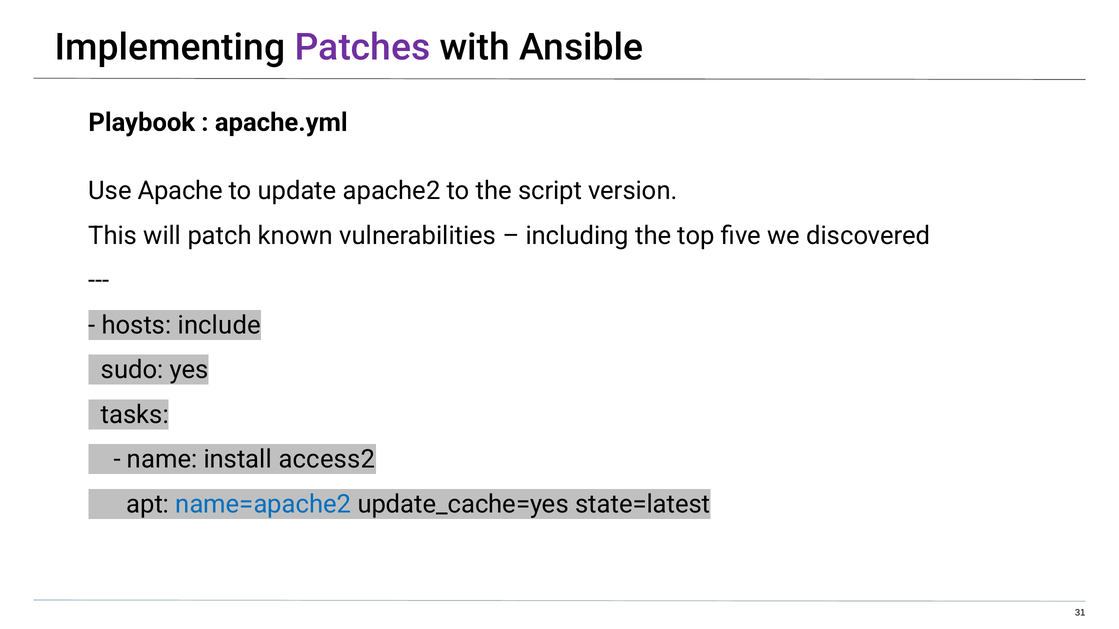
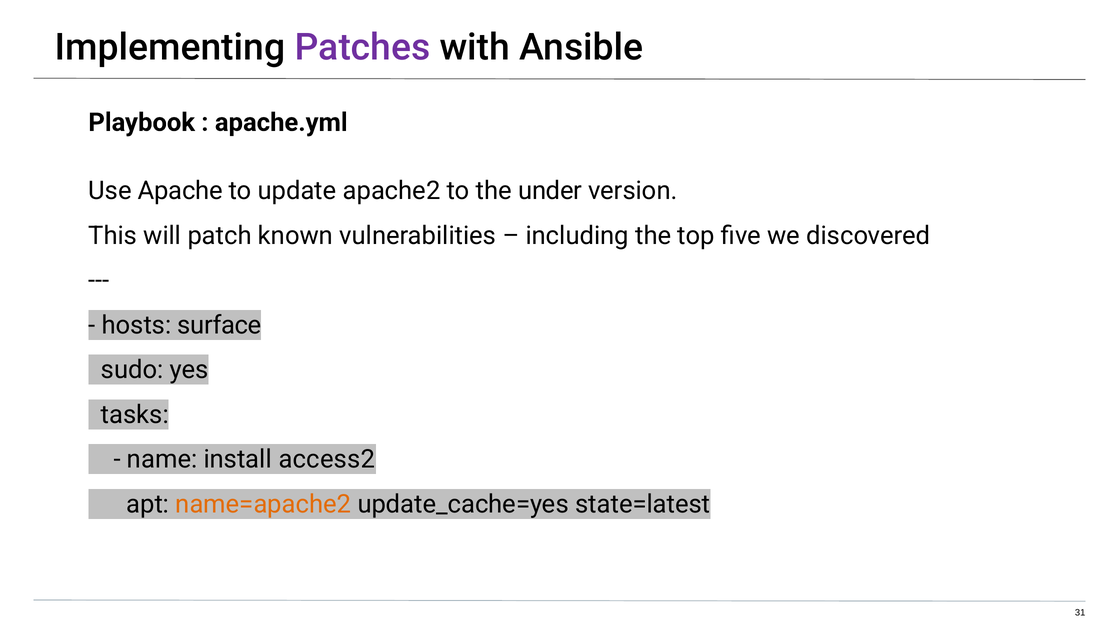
script: script -> under (550, 191)
include: include -> surface (219, 325)
name=apache2 colour: blue -> orange (263, 504)
